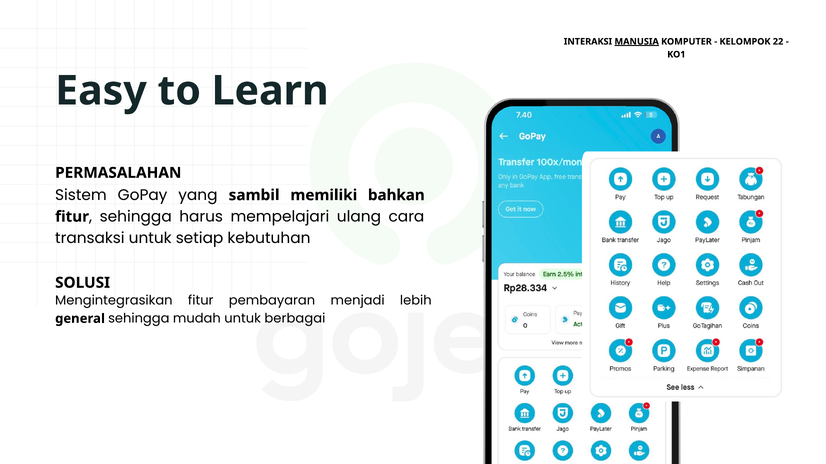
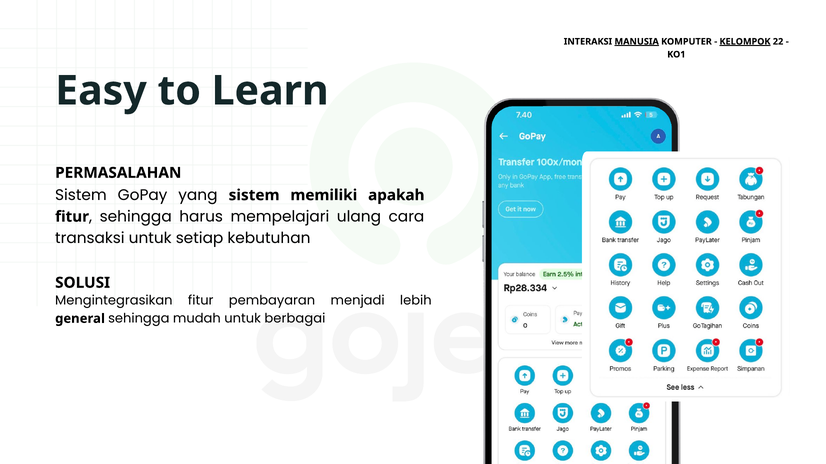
KELOMPOK underline: none -> present (745, 42)
yang sambil: sambil -> sistem (254, 195)
bahkan: bahkan -> apakah (396, 195)
